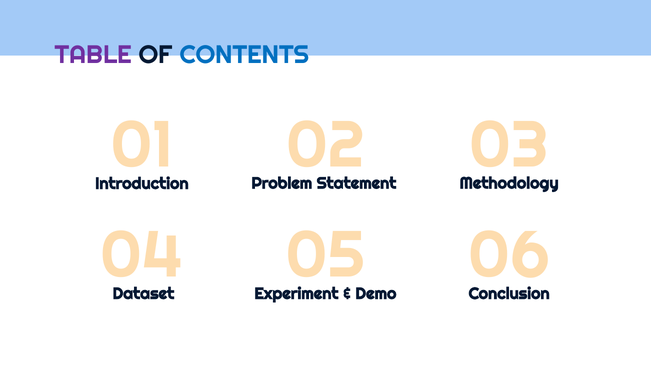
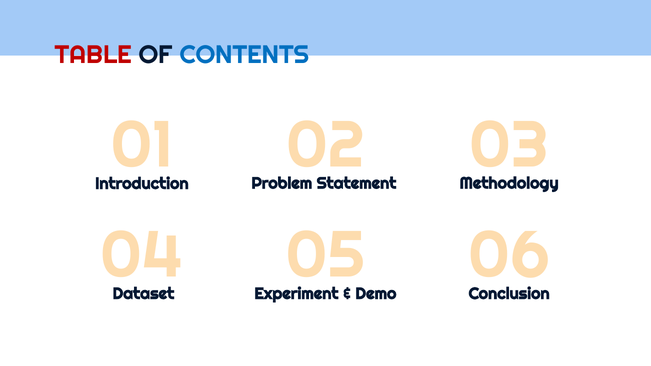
TABLE colour: purple -> red (93, 55)
